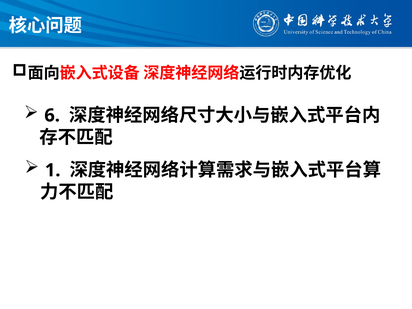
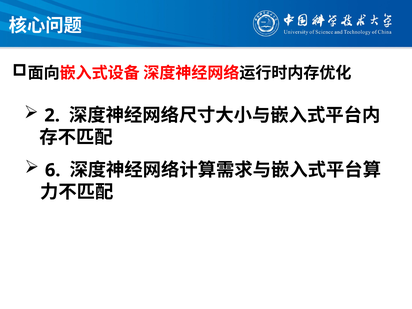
6: 6 -> 2 (52, 115)
1: 1 -> 6 (53, 170)
